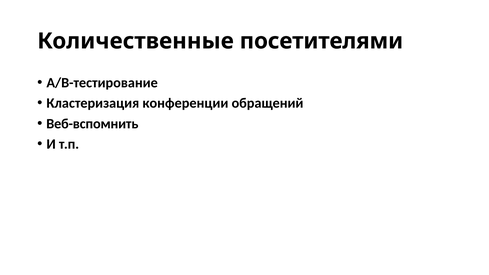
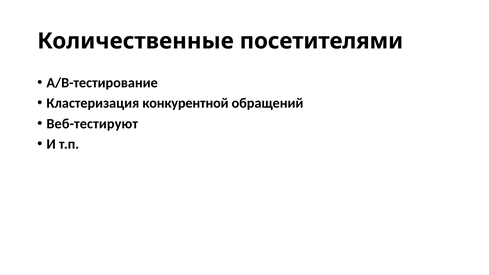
конференции: конференции -> конкурентной (185, 103)
Веб-вспомнить: Веб-вспомнить -> Веб-тестируют (92, 124)
